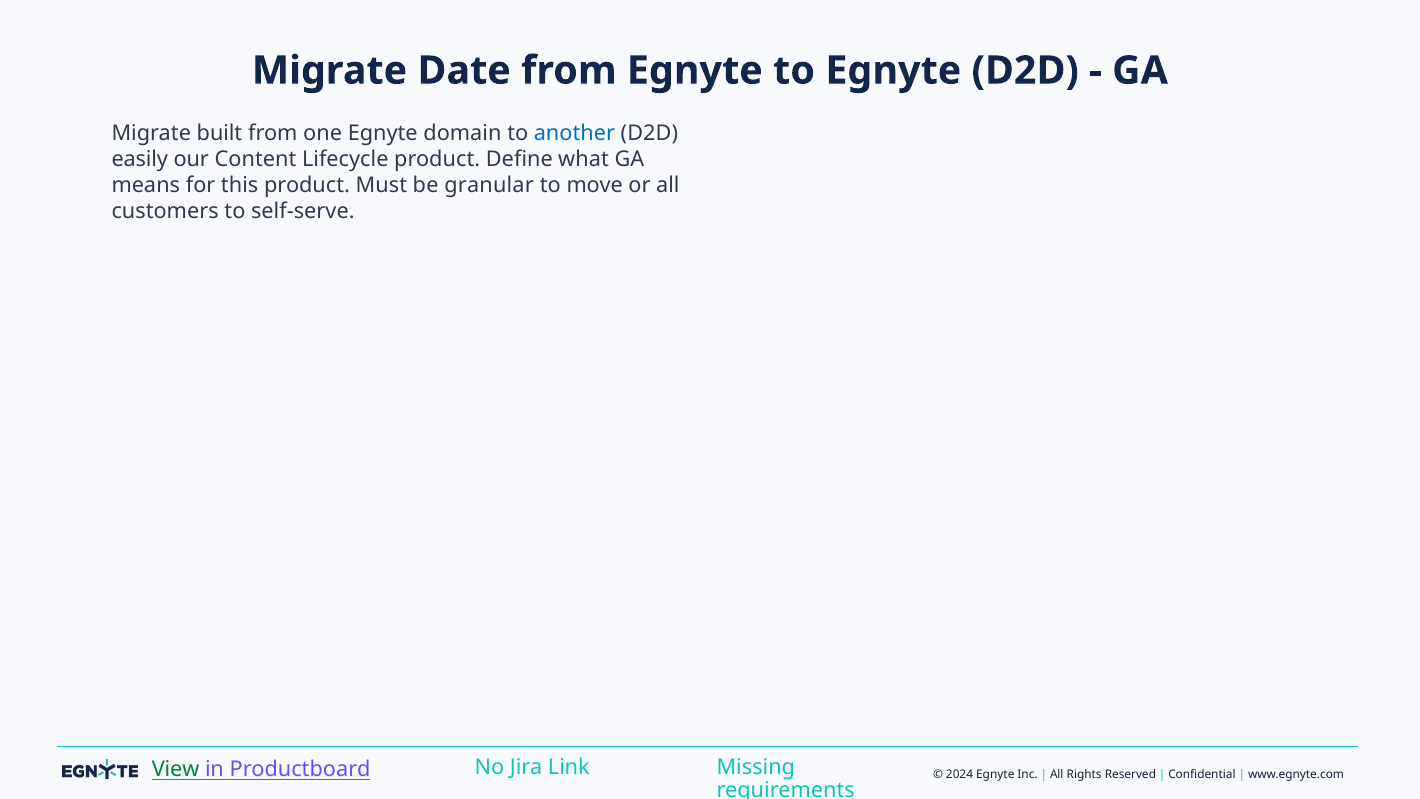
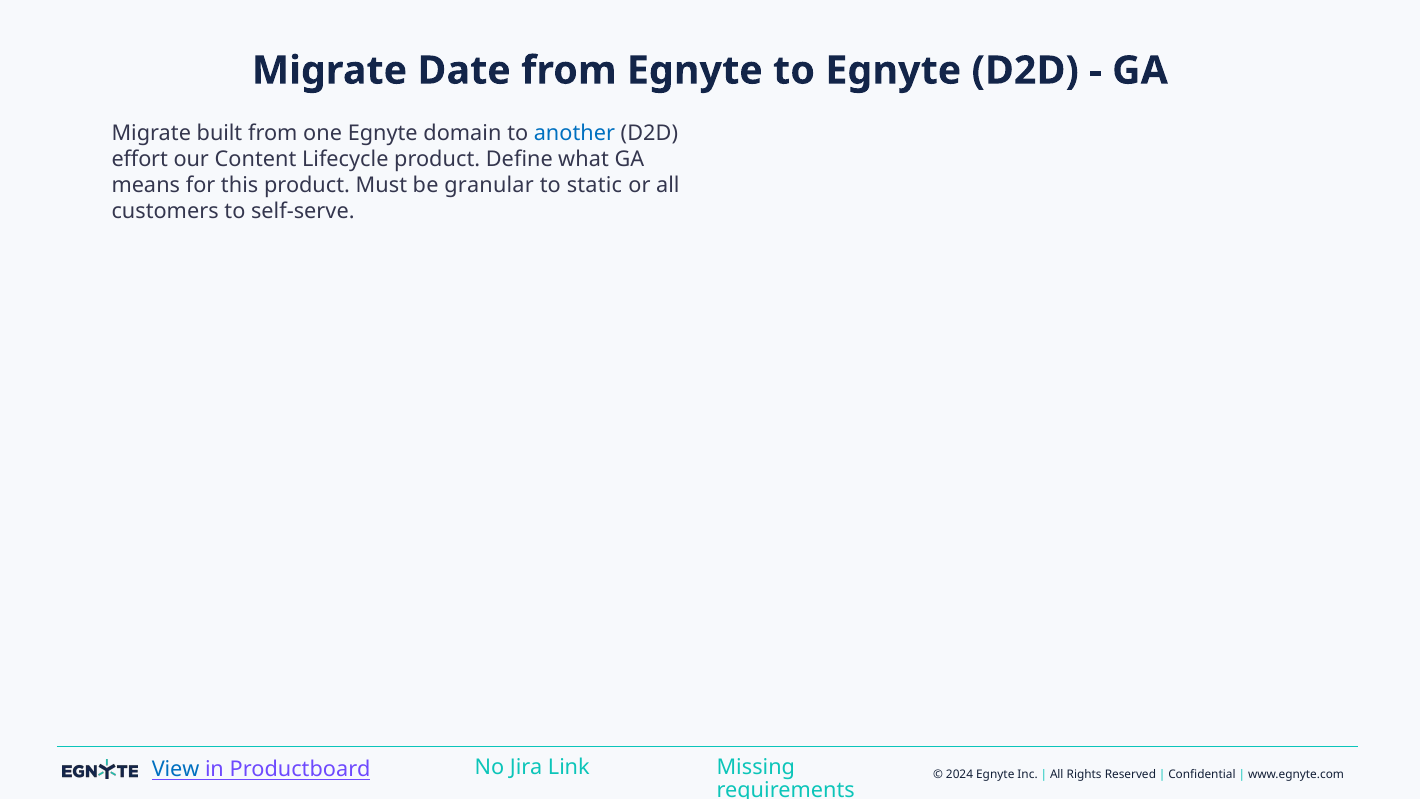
easily: easily -> effort (140, 159)
move: move -> static (594, 185)
View colour: green -> blue (176, 769)
